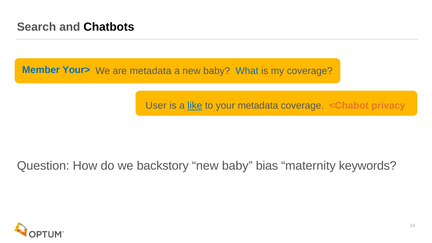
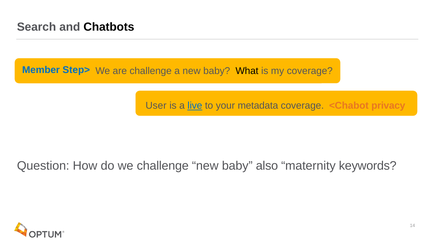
Your>: Your> -> Step> (76, 70)
are metadata: metadata -> challenge (151, 71)
What colour: blue -> black (247, 71)
like: like -> live (195, 106)
we backstory: backstory -> challenge (163, 166)
bias: bias -> also (267, 166)
